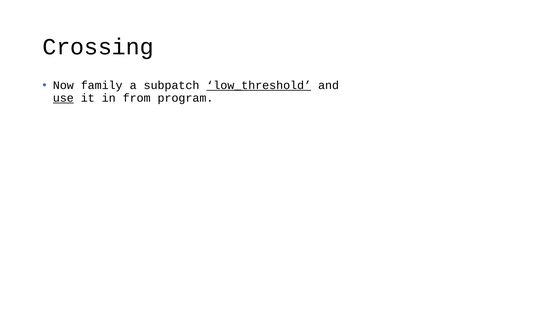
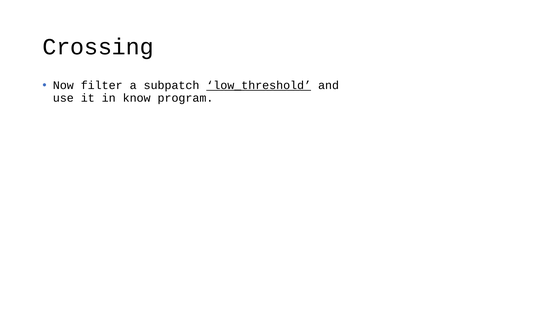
family: family -> filter (102, 86)
use underline: present -> none (63, 98)
from: from -> know (137, 98)
